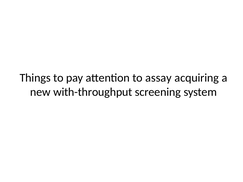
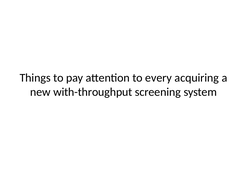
assay: assay -> every (159, 78)
